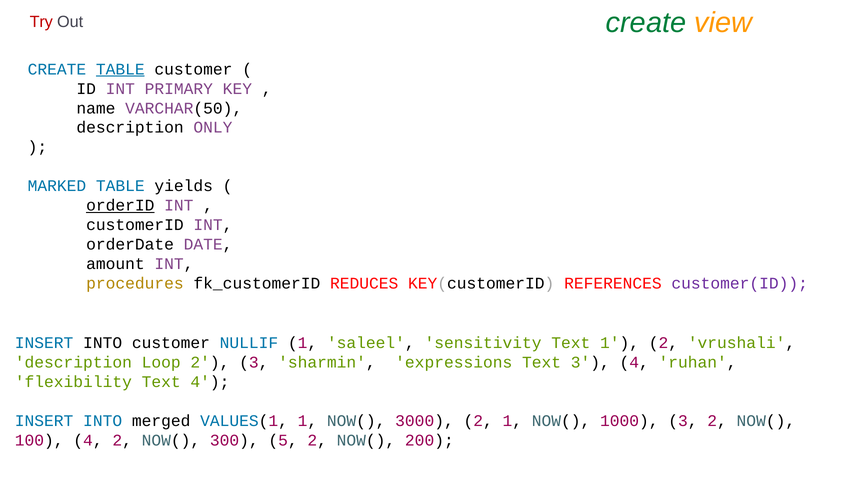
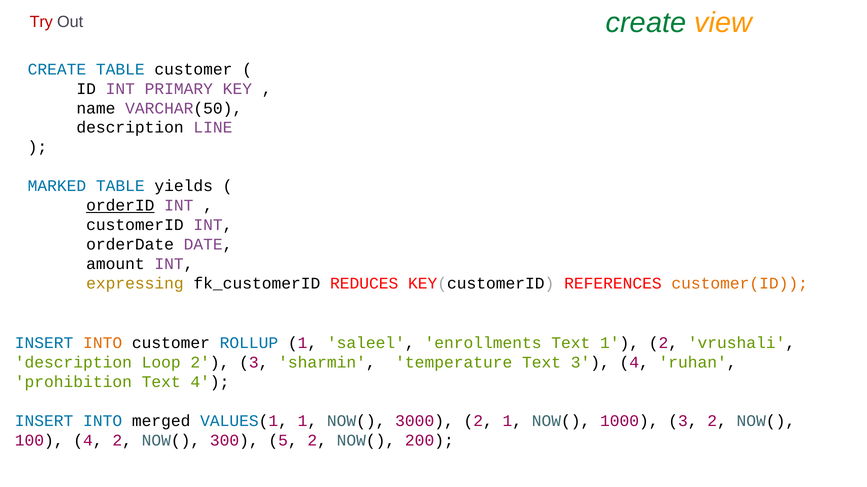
TABLE underline: present -> none (120, 69)
ONLY: ONLY -> LINE (213, 128)
procedures: procedures -> expressing (135, 284)
customer(ID colour: purple -> orange (740, 284)
INTO colour: black -> orange (103, 343)
NULLIF: NULLIF -> ROLLUP (249, 343)
sensitivity: sensitivity -> enrollments (483, 343)
expressions: expressions -> temperature (454, 363)
flexibility: flexibility -> prohibition (73, 382)
